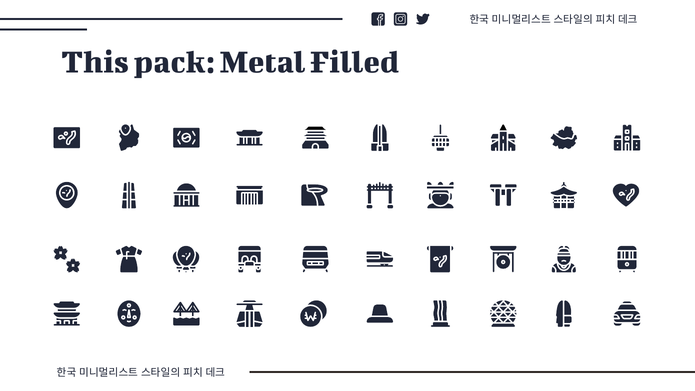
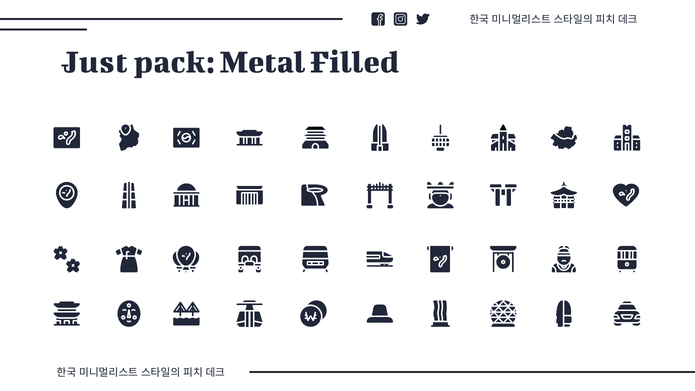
This: This -> Just (95, 61)
